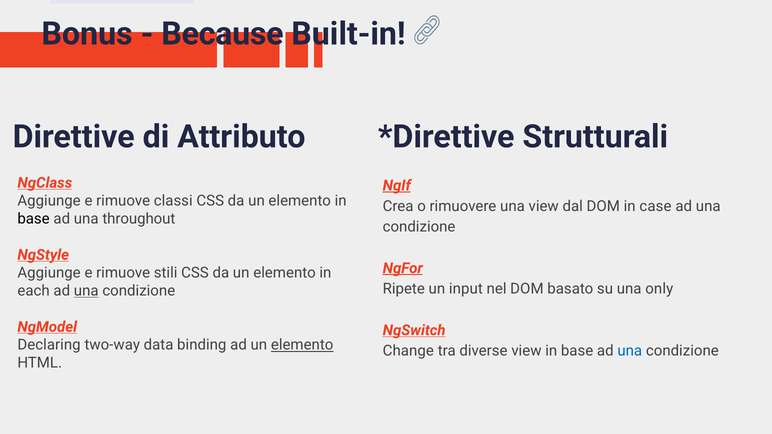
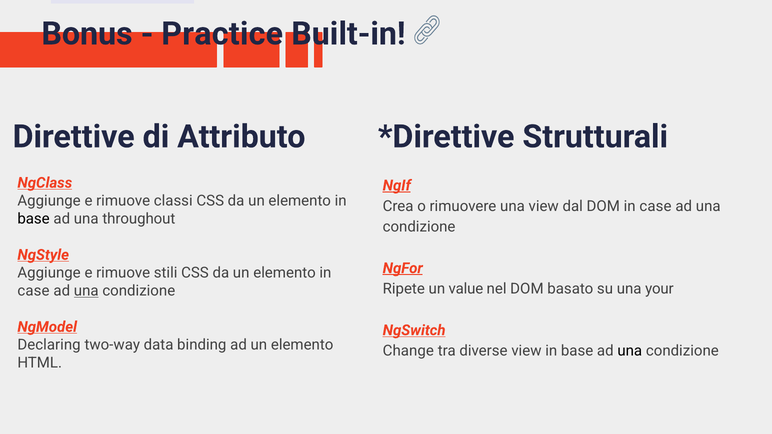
Because: Because -> Practice (222, 34)
input: input -> value (466, 289)
only: only -> your (659, 289)
each: each -> case (33, 291)
elemento underline: present -> none (302, 345)
una colour: blue -> black (630, 351)
